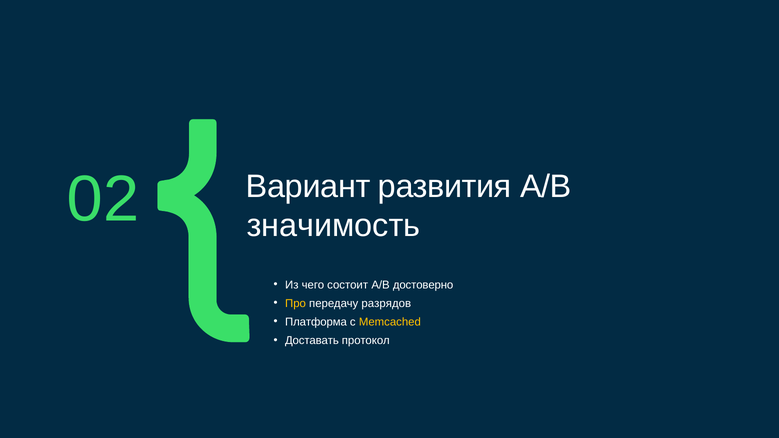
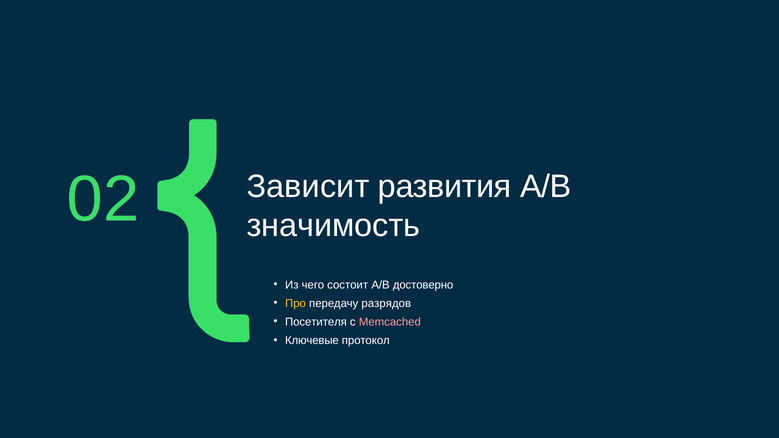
Вариант: Вариант -> Зависит (308, 187)
Платформа: Платформа -> Посетителя (316, 322)
Memcached colour: yellow -> pink (390, 322)
Доставать: Доставать -> Ключевые (312, 340)
